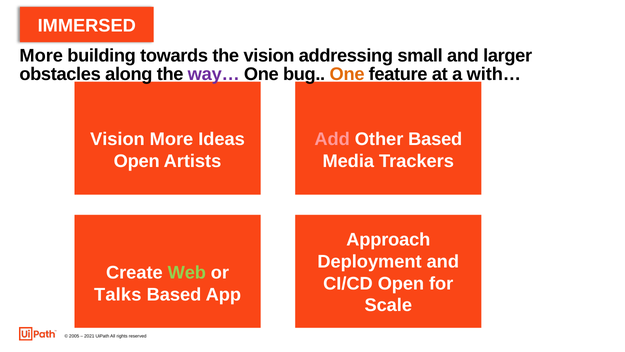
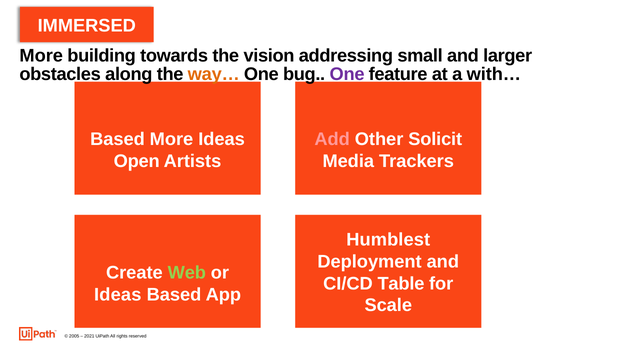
way… colour: purple -> orange (214, 74)
One colour: orange -> purple (347, 74)
Vision: Vision -> Based (117, 139)
Other Based: Based -> Solicit (435, 139)
Approach: Approach -> Humblest (388, 239)
CI/CD Open: Open -> Table (401, 283)
Talks: Talks -> Ideas (118, 294)
